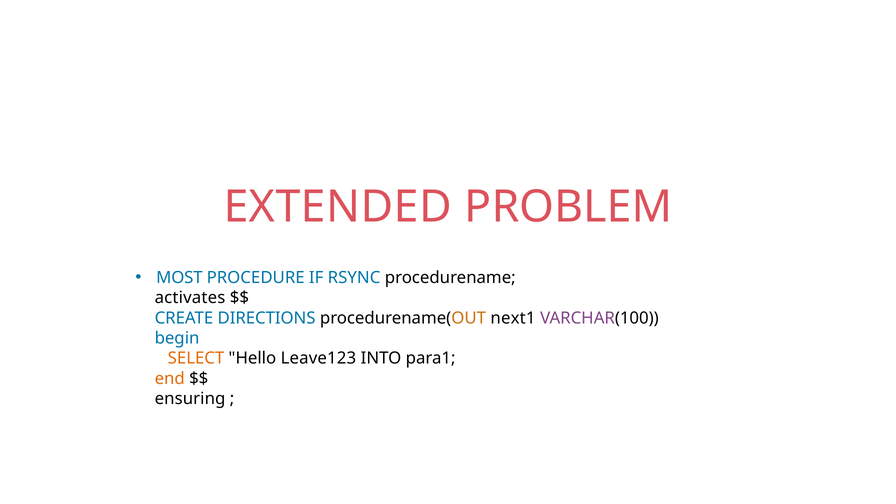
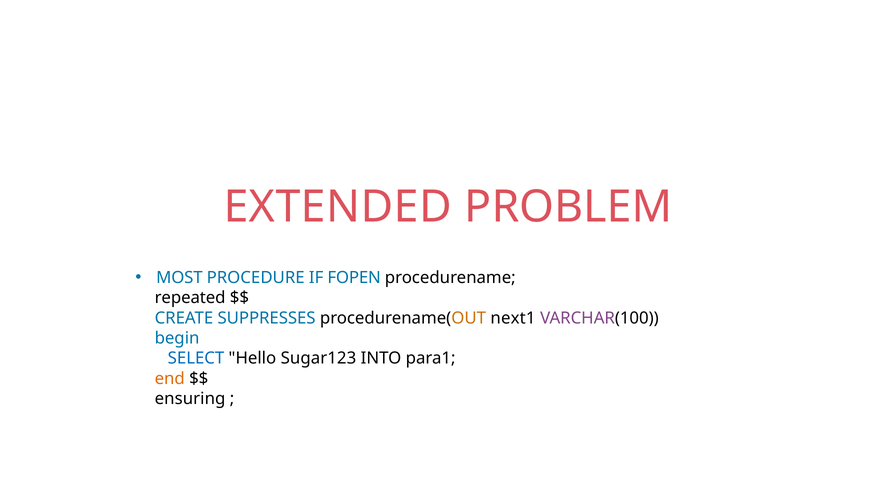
RSYNC: RSYNC -> FOPEN (354, 278)
activates: activates -> repeated (190, 298)
DIRECTIONS: DIRECTIONS -> SUPPRESSES (267, 318)
SELECT colour: orange -> blue (196, 358)
Leave123: Leave123 -> Sugar123 (318, 358)
